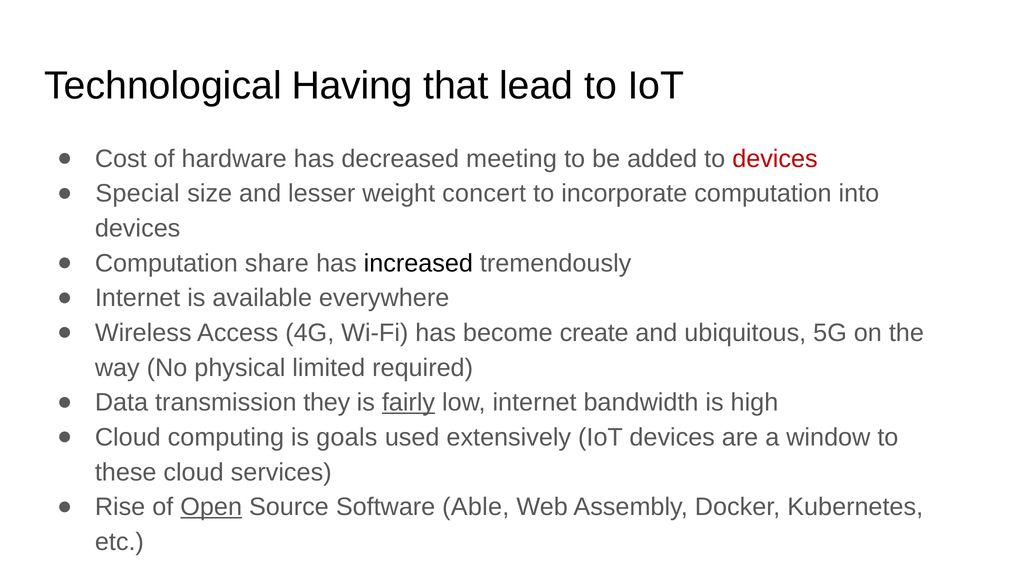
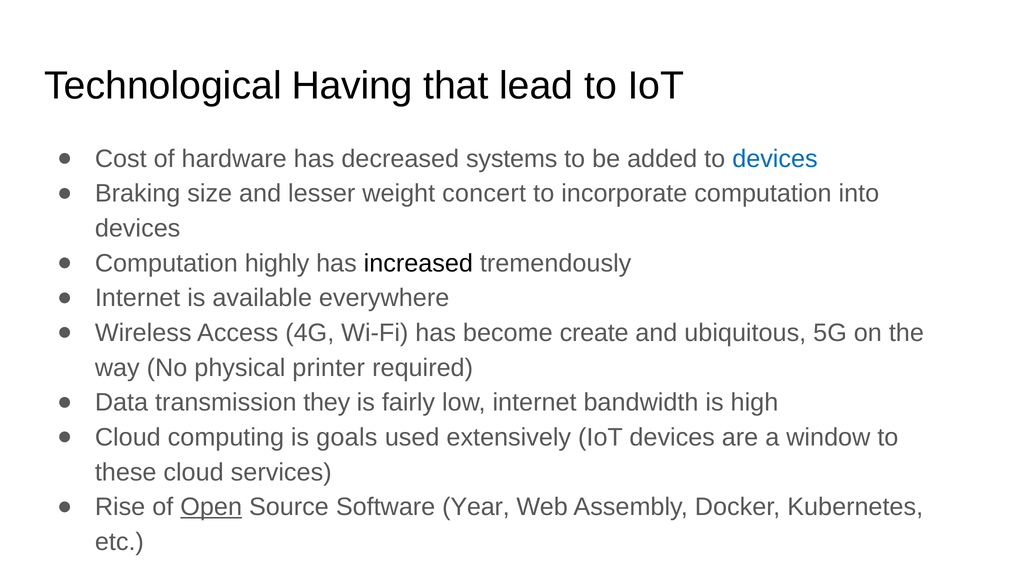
meeting: meeting -> systems (512, 159)
devices colour: red -> blue (775, 159)
Special: Special -> Braking (138, 193)
share: share -> highly (277, 263)
limited: limited -> printer (329, 367)
fairly underline: present -> none (408, 402)
Able: Able -> Year (476, 507)
